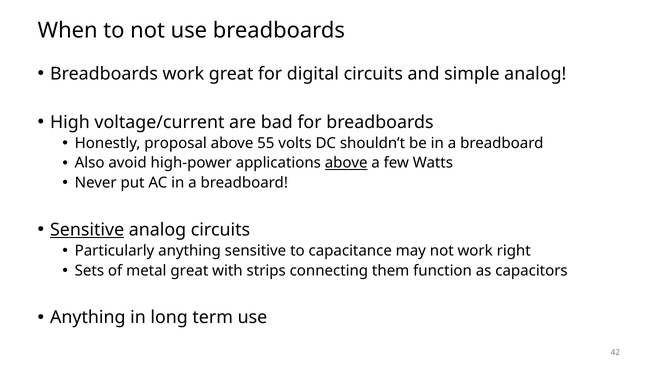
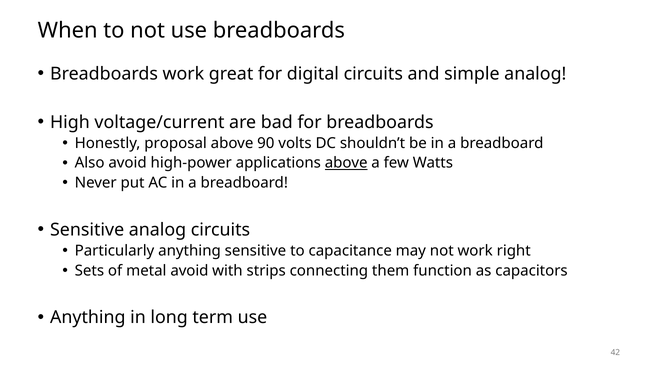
55: 55 -> 90 (266, 143)
Sensitive underline: present -> none (87, 230)
metal great: great -> avoid (189, 271)
